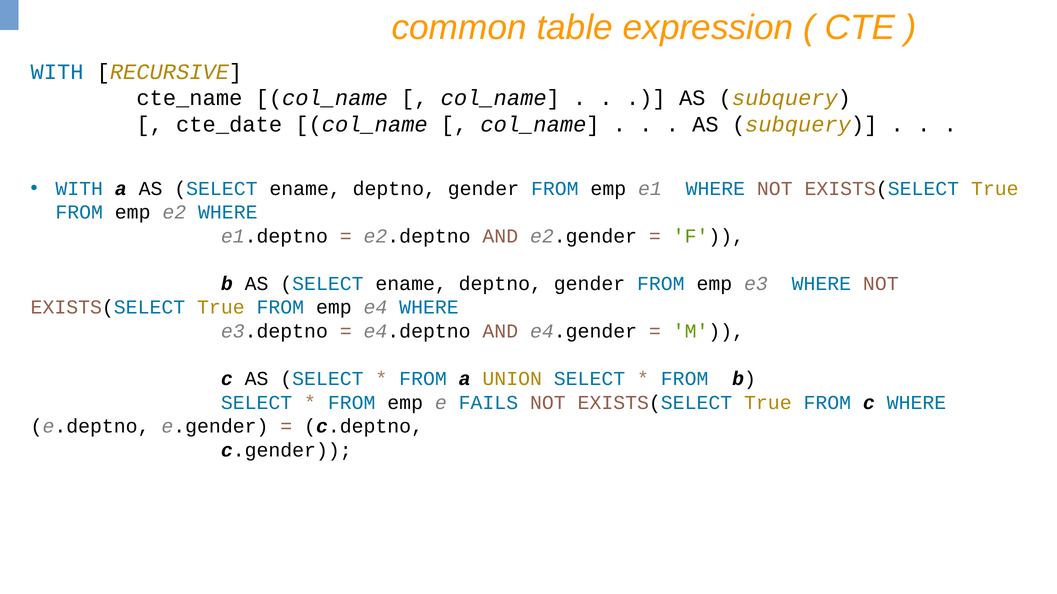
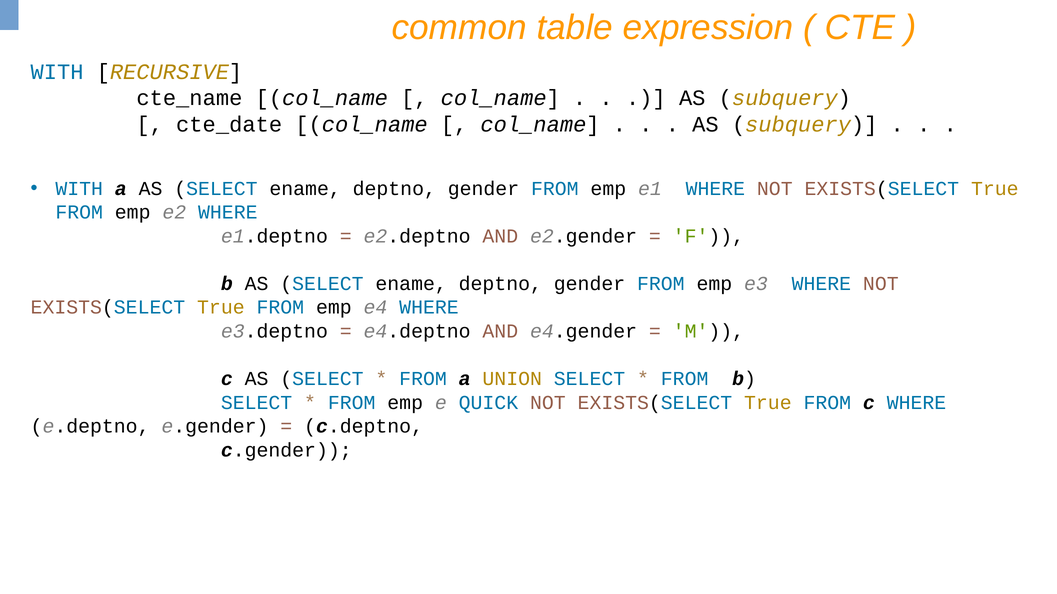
FAILS: FAILS -> QUICK (488, 403)
